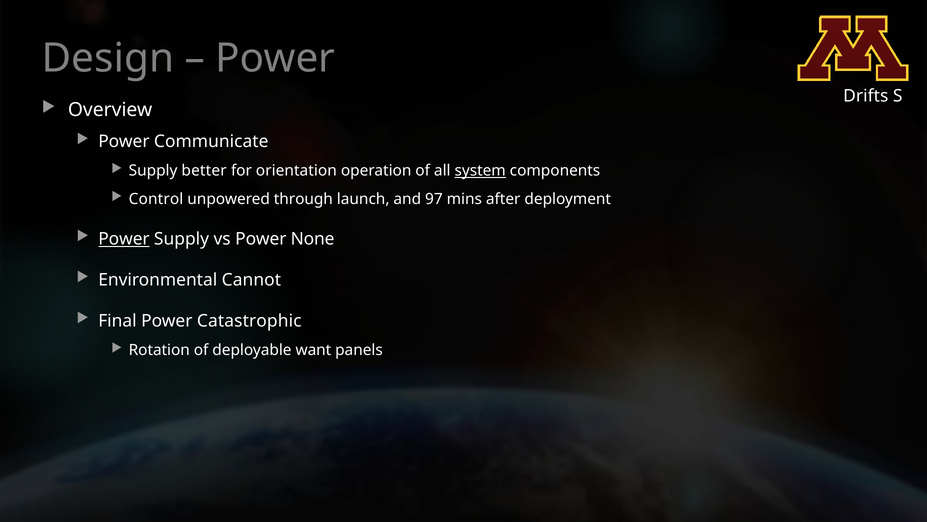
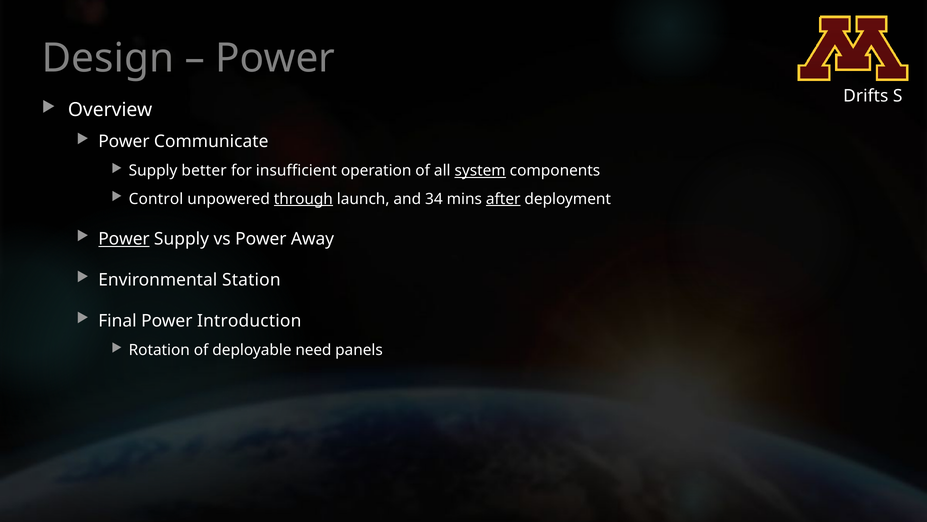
orientation: orientation -> insufficient (296, 171)
through underline: none -> present (303, 199)
97: 97 -> 34 (434, 199)
after underline: none -> present (503, 199)
None: None -> Away (313, 239)
Cannot: Cannot -> Station (251, 280)
Catastrophic: Catastrophic -> Introduction (249, 321)
want: want -> need (313, 350)
